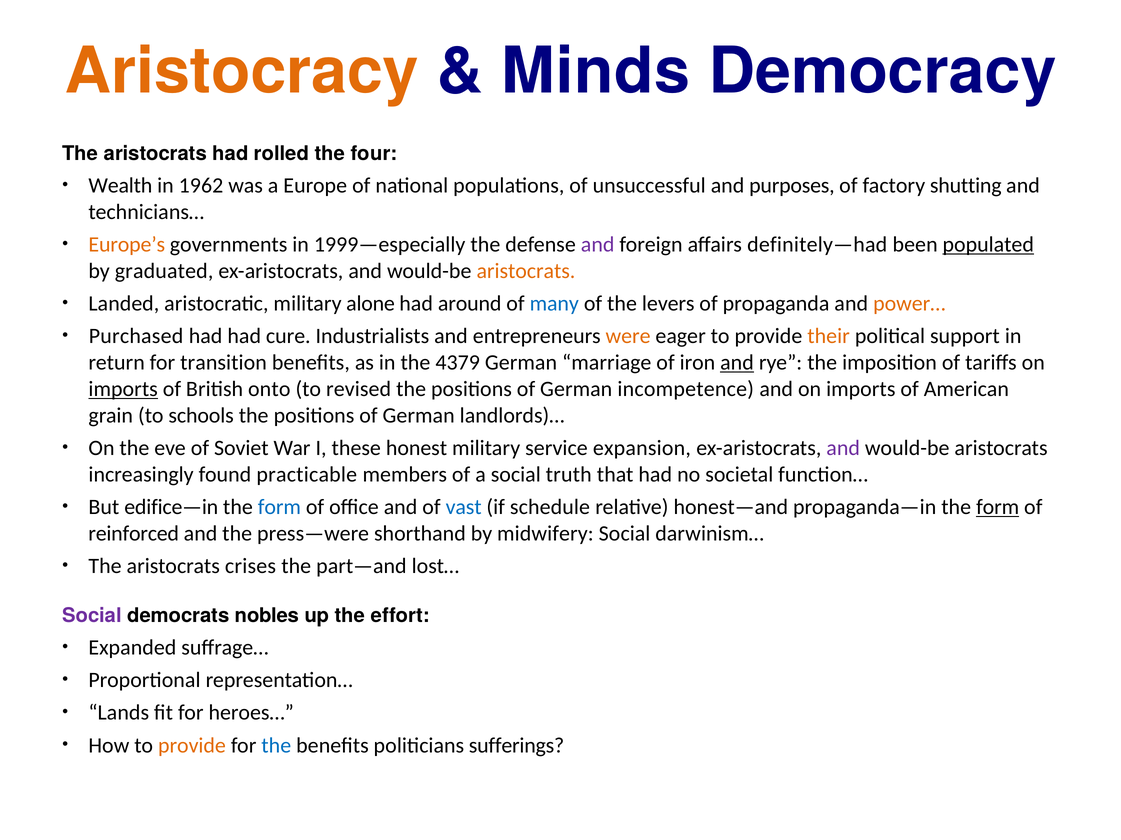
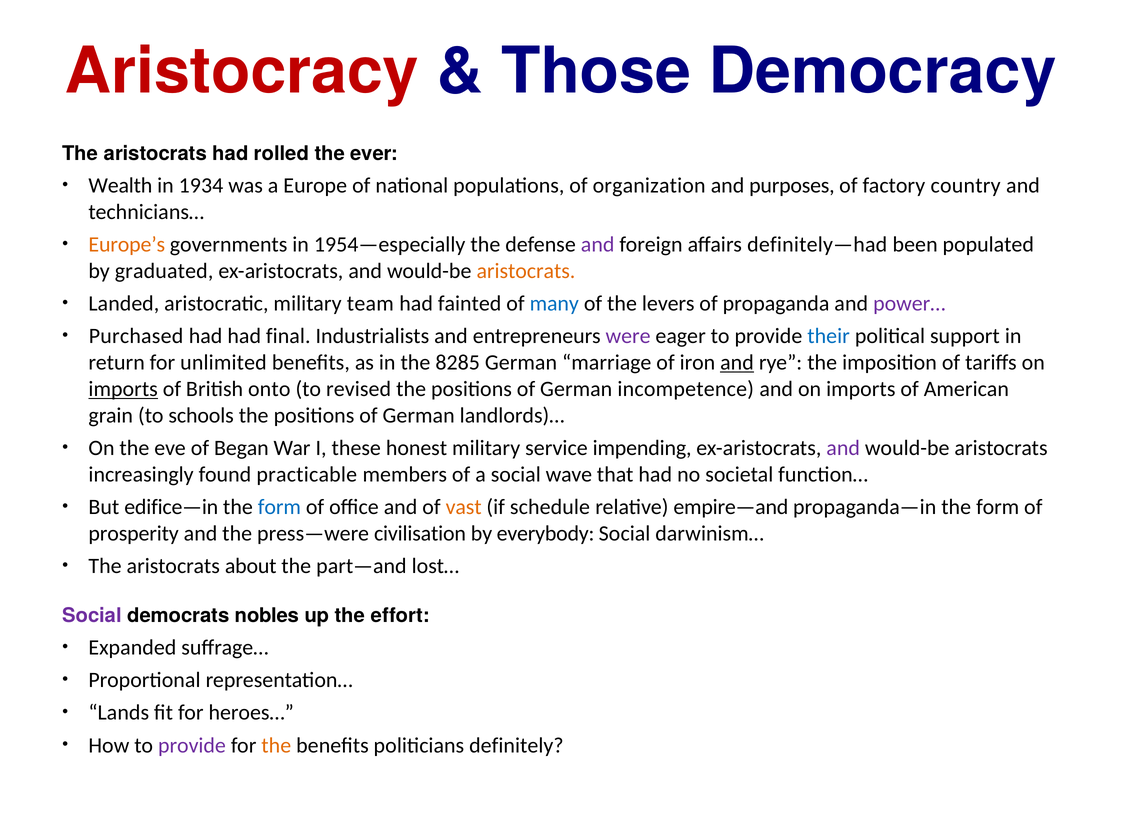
Aristocracy colour: orange -> red (242, 72)
Minds: Minds -> Those (596, 72)
four: four -> ever (374, 154)
1962: 1962 -> 1934 (201, 186)
unsuccessful: unsuccessful -> organization (649, 186)
shutting: shutting -> country (966, 186)
1999—especially: 1999—especially -> 1954—especially (390, 245)
populated underline: present -> none (988, 245)
alone: alone -> team (370, 304)
around: around -> fainted (470, 304)
power… colour: orange -> purple (909, 304)
cure: cure -> final (288, 337)
were colour: orange -> purple (628, 337)
their colour: orange -> blue (829, 337)
transition: transition -> unlimited (223, 363)
4379: 4379 -> 8285 (458, 363)
Soviet: Soviet -> Began (241, 448)
expansion: expansion -> impending (642, 448)
truth: truth -> wave (569, 475)
vast colour: blue -> orange (464, 508)
honest—and: honest—and -> empire—and (731, 508)
form underline: present -> none (998, 508)
reinforced: reinforced -> prosperity (134, 534)
shorthand: shorthand -> civilisation (420, 534)
midwifery: midwifery -> everybody (546, 534)
crises: crises -> about (251, 567)
provide colour: orange -> purple (192, 746)
the colour: blue -> orange (276, 746)
sufferings: sufferings -> definitely (516, 746)
